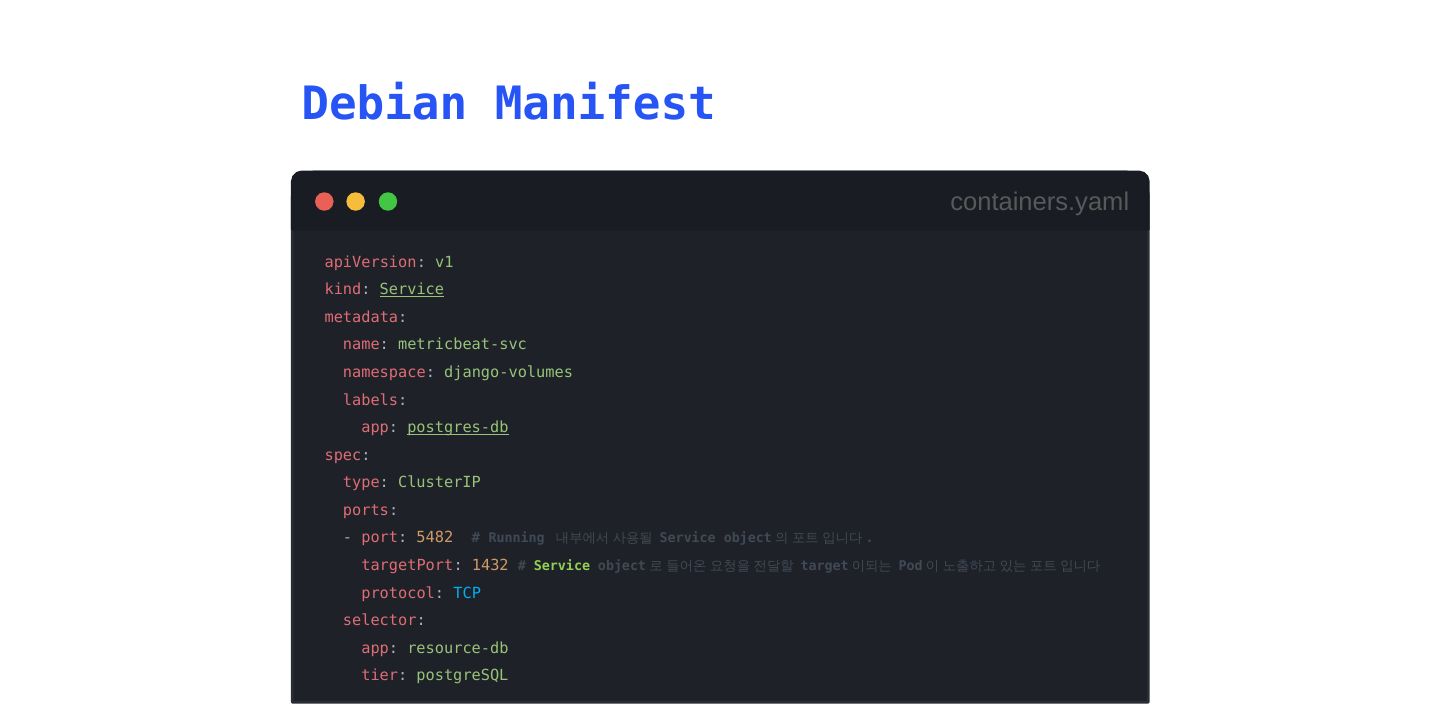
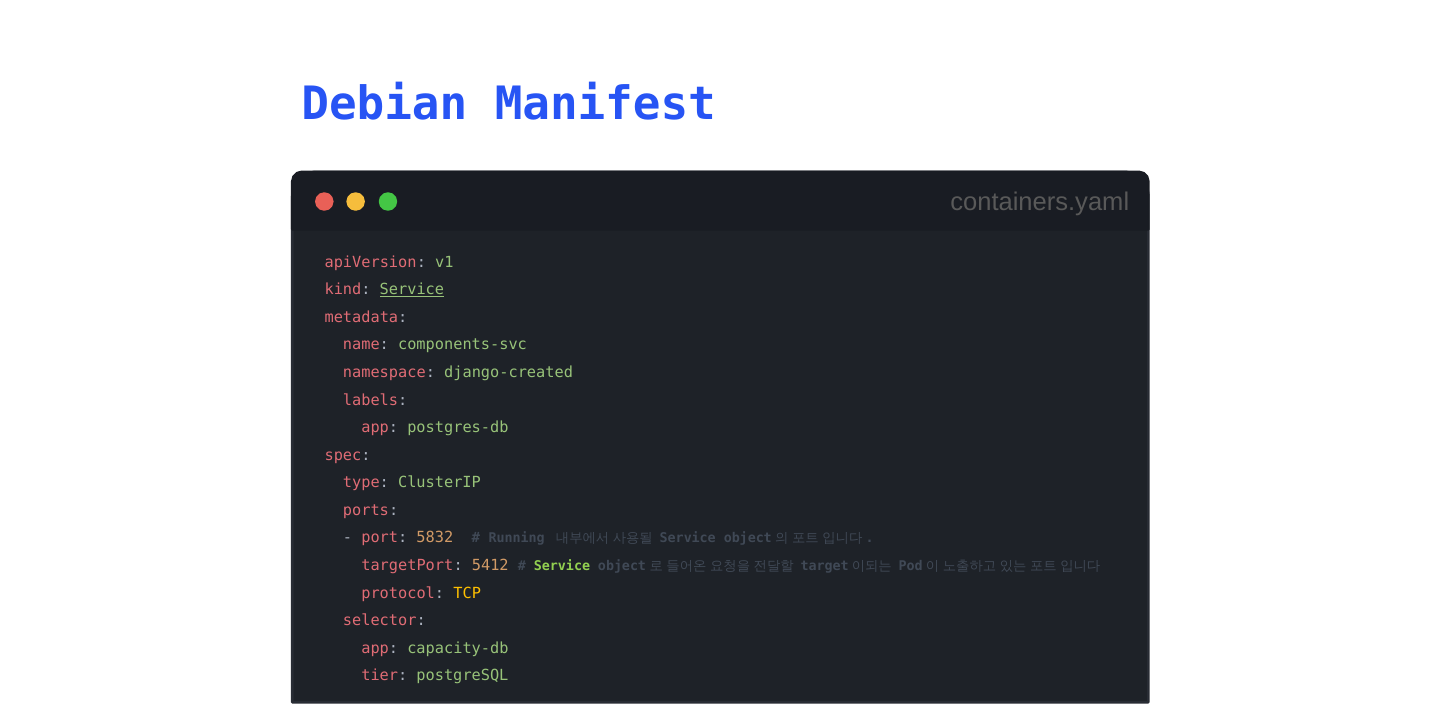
metricbeat-svc: metricbeat-svc -> components-svc (463, 345)
django-volumes: django-volumes -> django-created (509, 372)
postgres-db underline: present -> none (458, 427)
5482: 5482 -> 5832 (435, 537)
1432: 1432 -> 5412 (490, 565)
TCP colour: light blue -> yellow (467, 593)
resource-db: resource-db -> capacity-db (458, 648)
